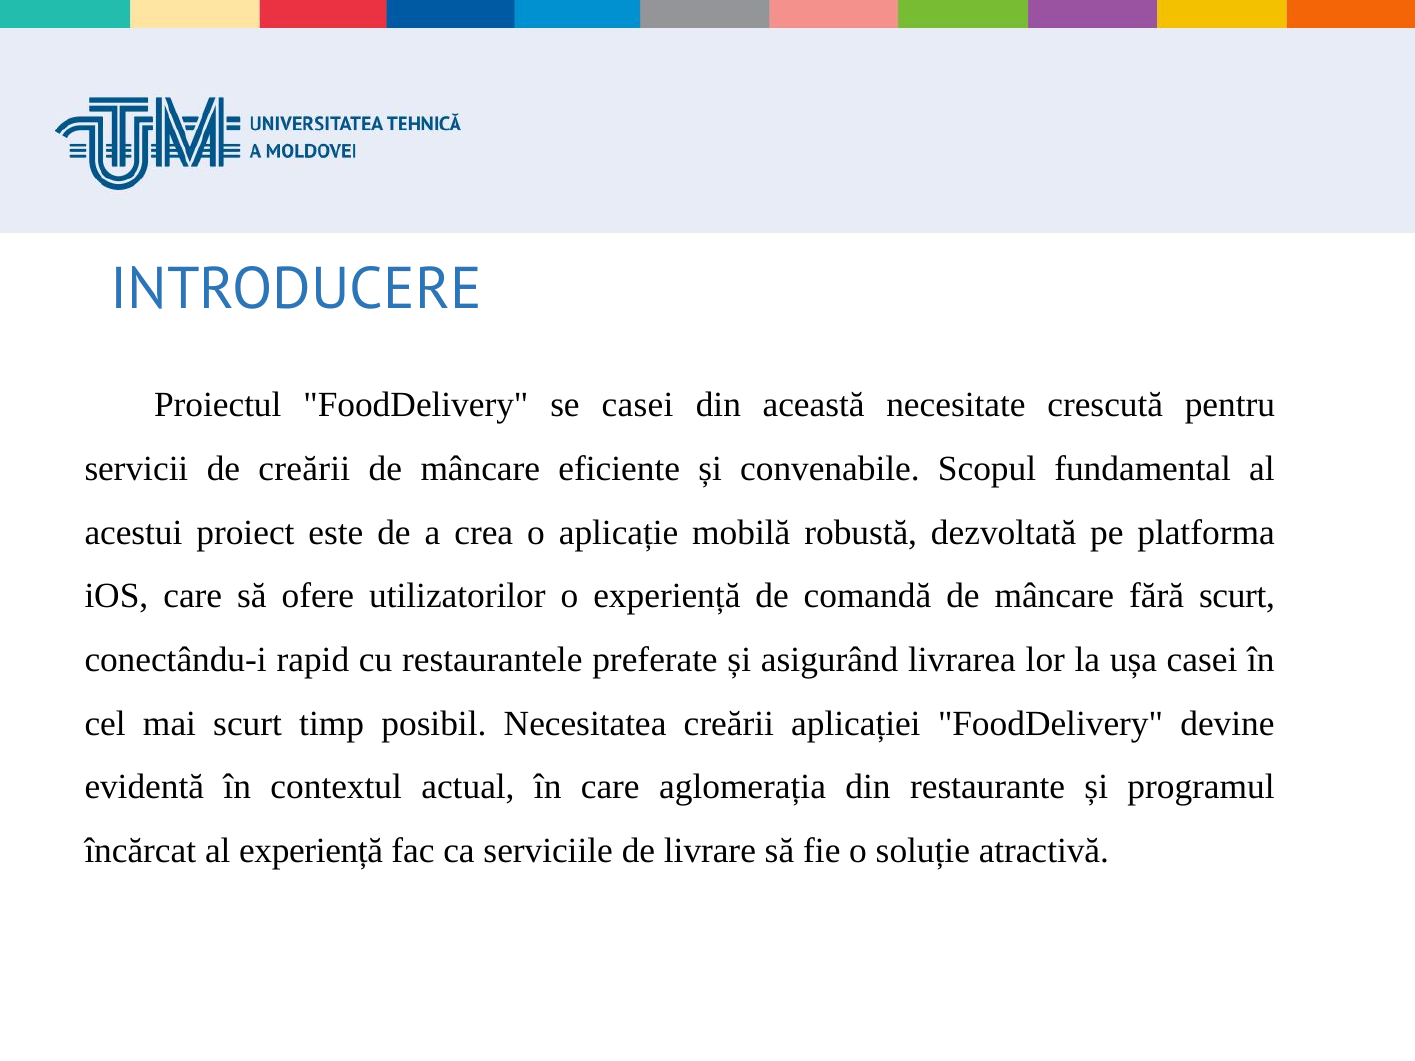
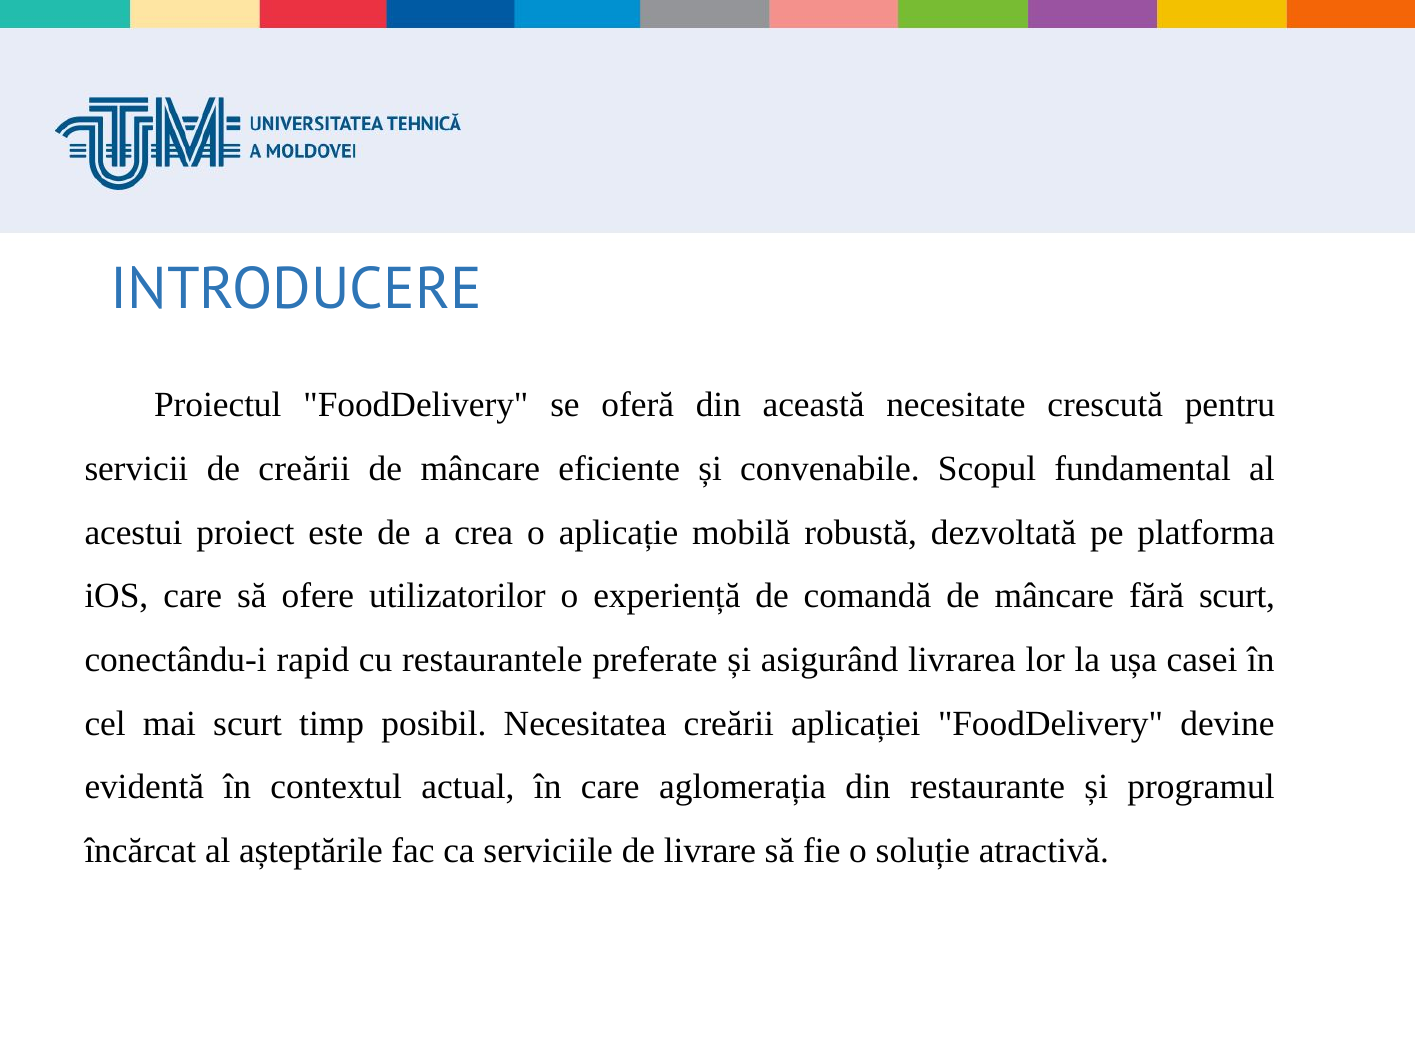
se casei: casei -> oferă (638, 405)
al experiență: experiență -> așteptările (311, 851)
